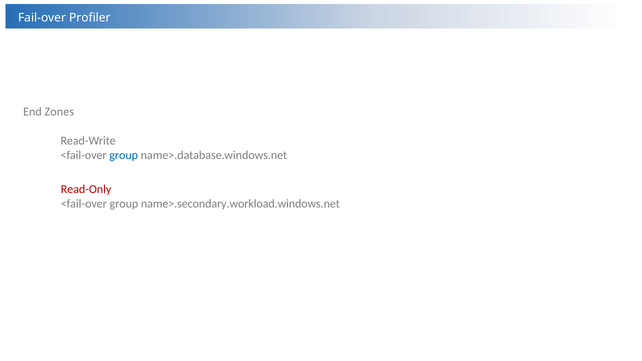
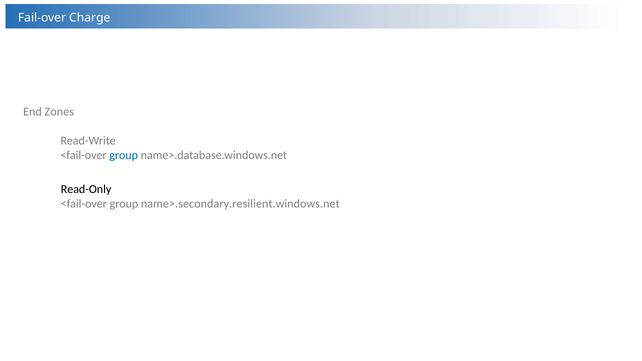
Profiler: Profiler -> Charge (90, 18)
Read-Only colour: red -> black (86, 189)
name>.secondary.workload.windows.net: name>.secondary.workload.windows.net -> name>.secondary.resilient.windows.net (240, 204)
